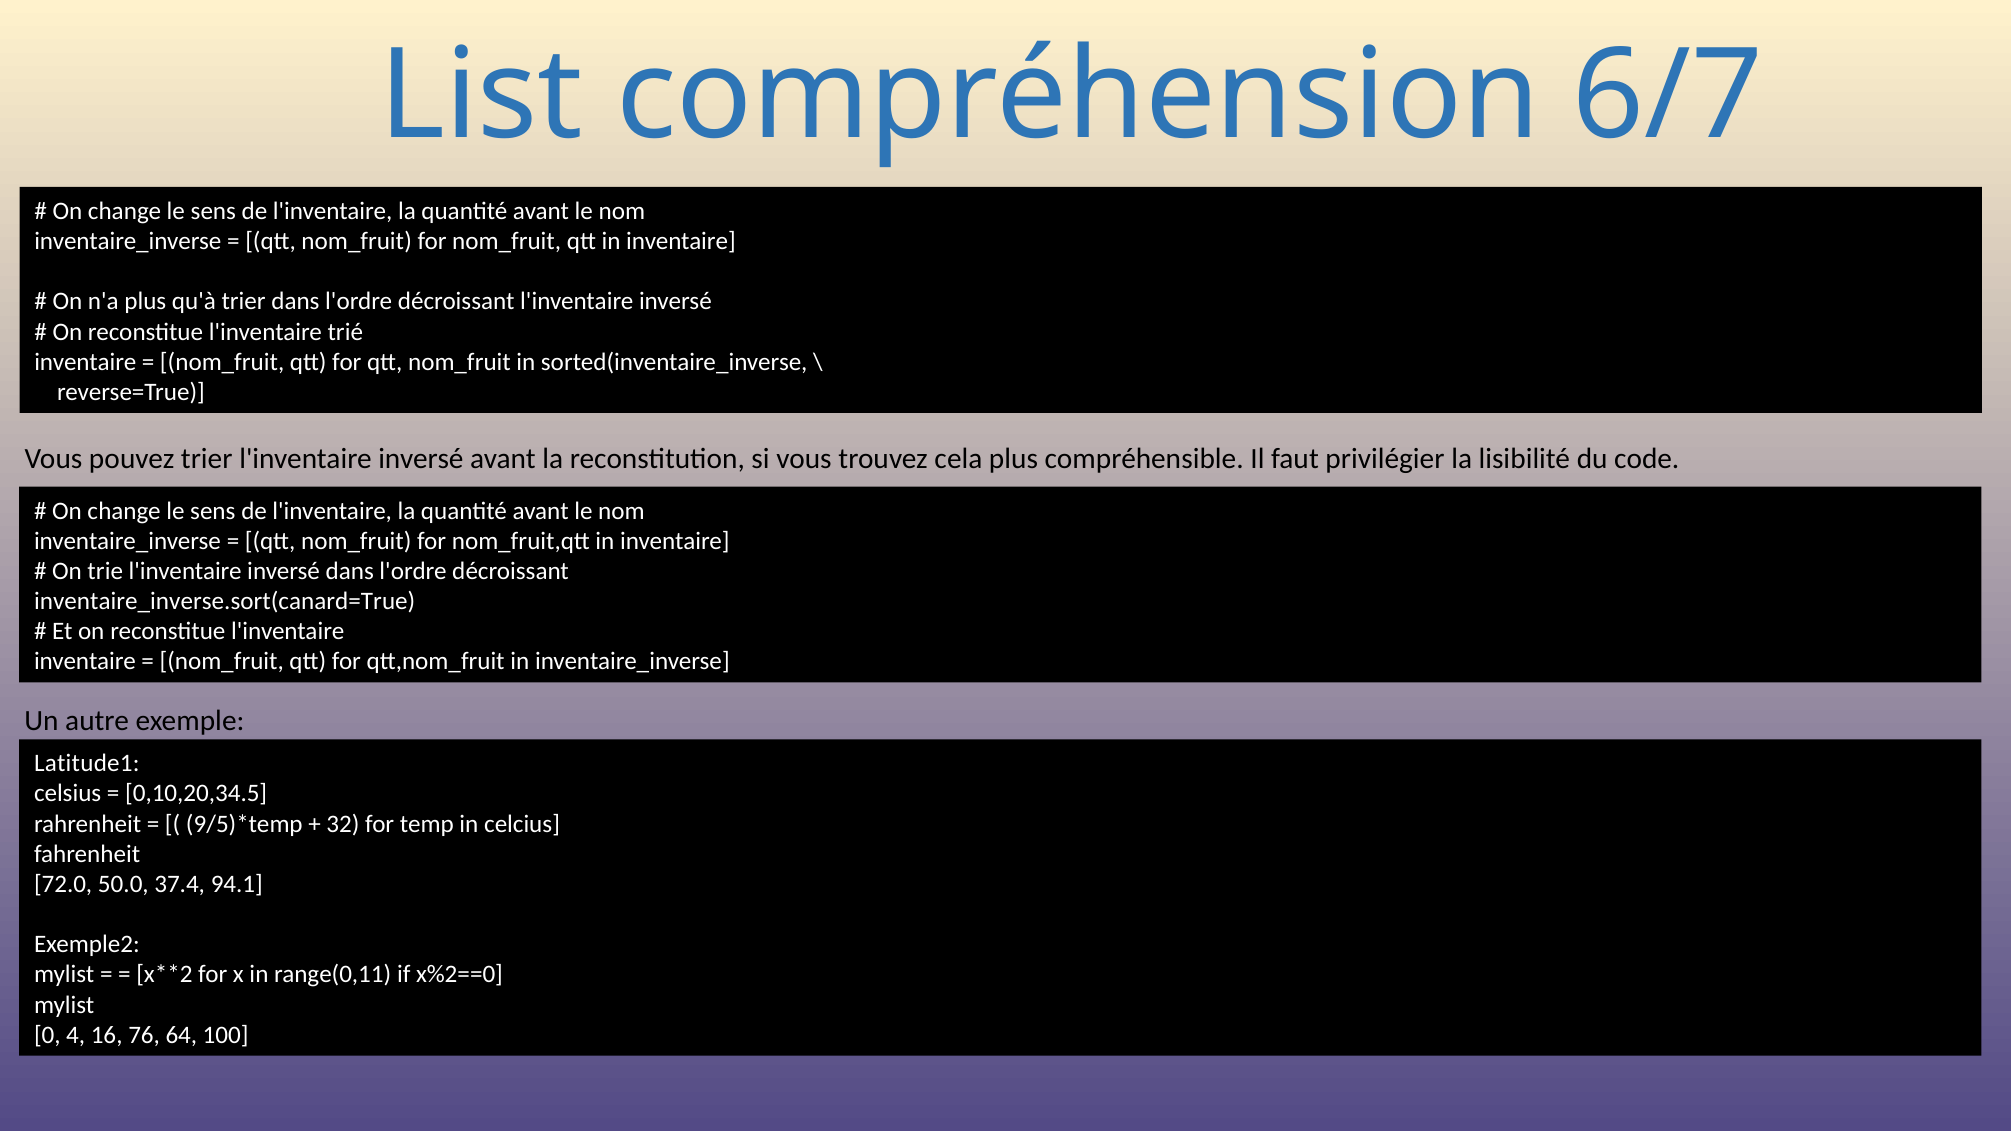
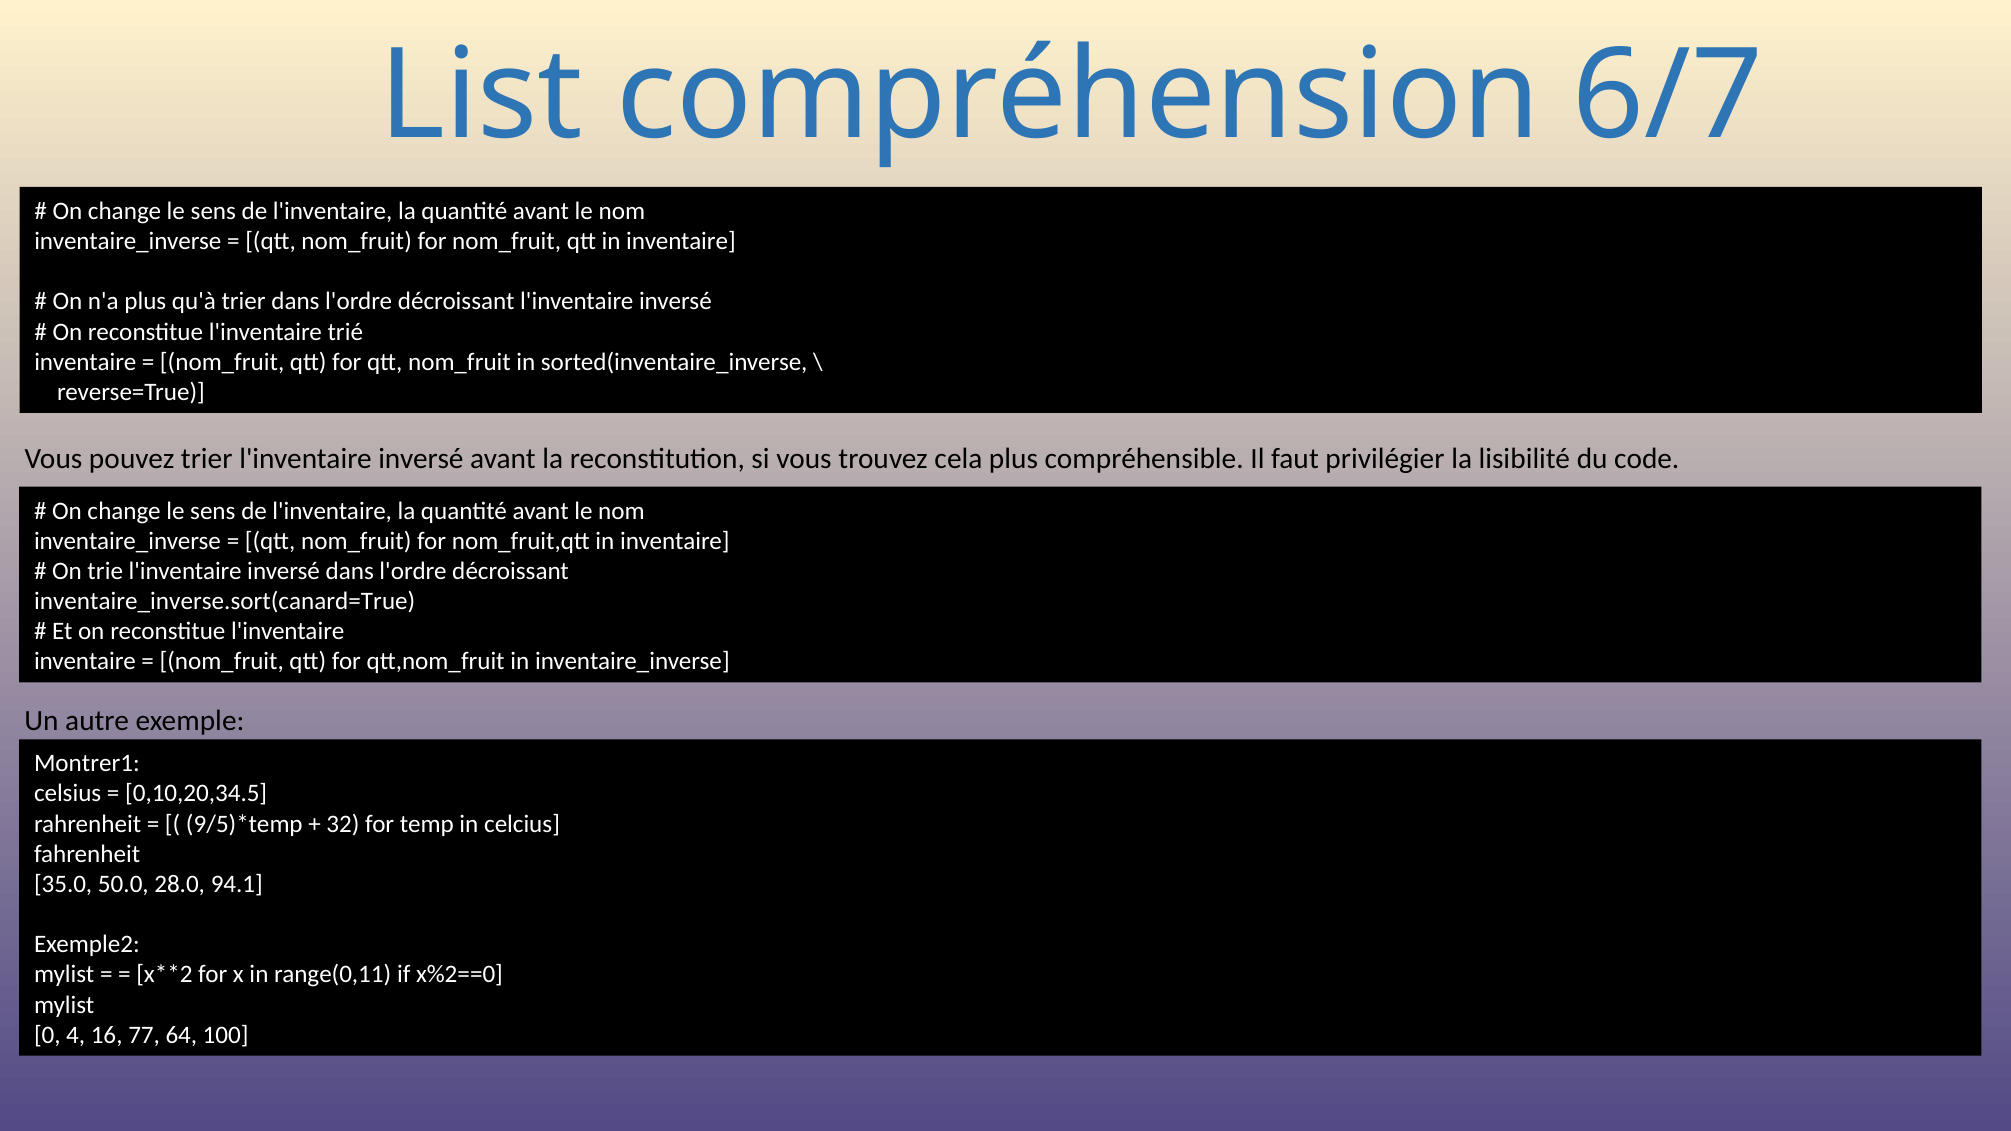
Latitude1: Latitude1 -> Montrer1 (87, 764)
72.0: 72.0 -> 35.0 (63, 884)
37.4: 37.4 -> 28.0 (180, 884)
76: 76 -> 77 (144, 1035)
